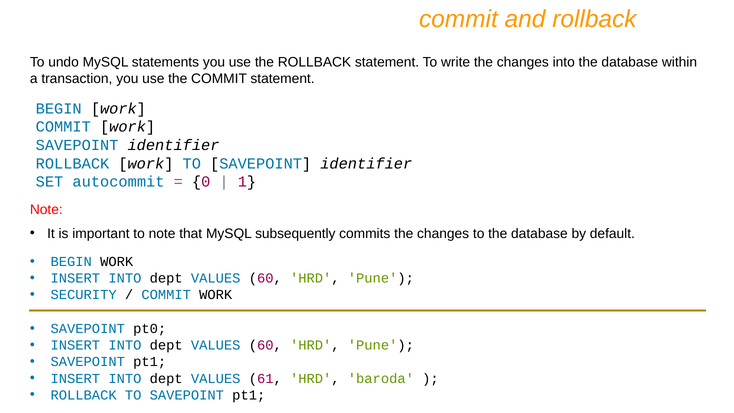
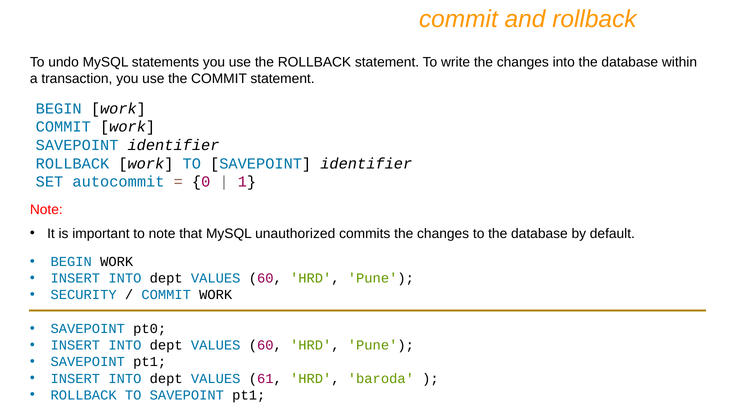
subsequently: subsequently -> unauthorized (295, 234)
